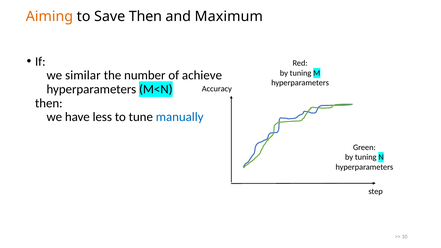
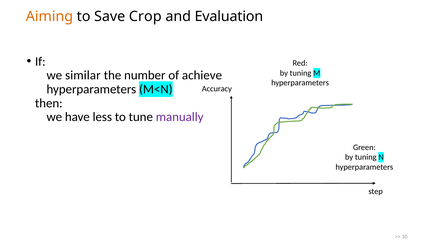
Save Then: Then -> Crop (145, 17)
Maximum: Maximum -> Evaluation (229, 17)
manually colour: blue -> purple (180, 117)
